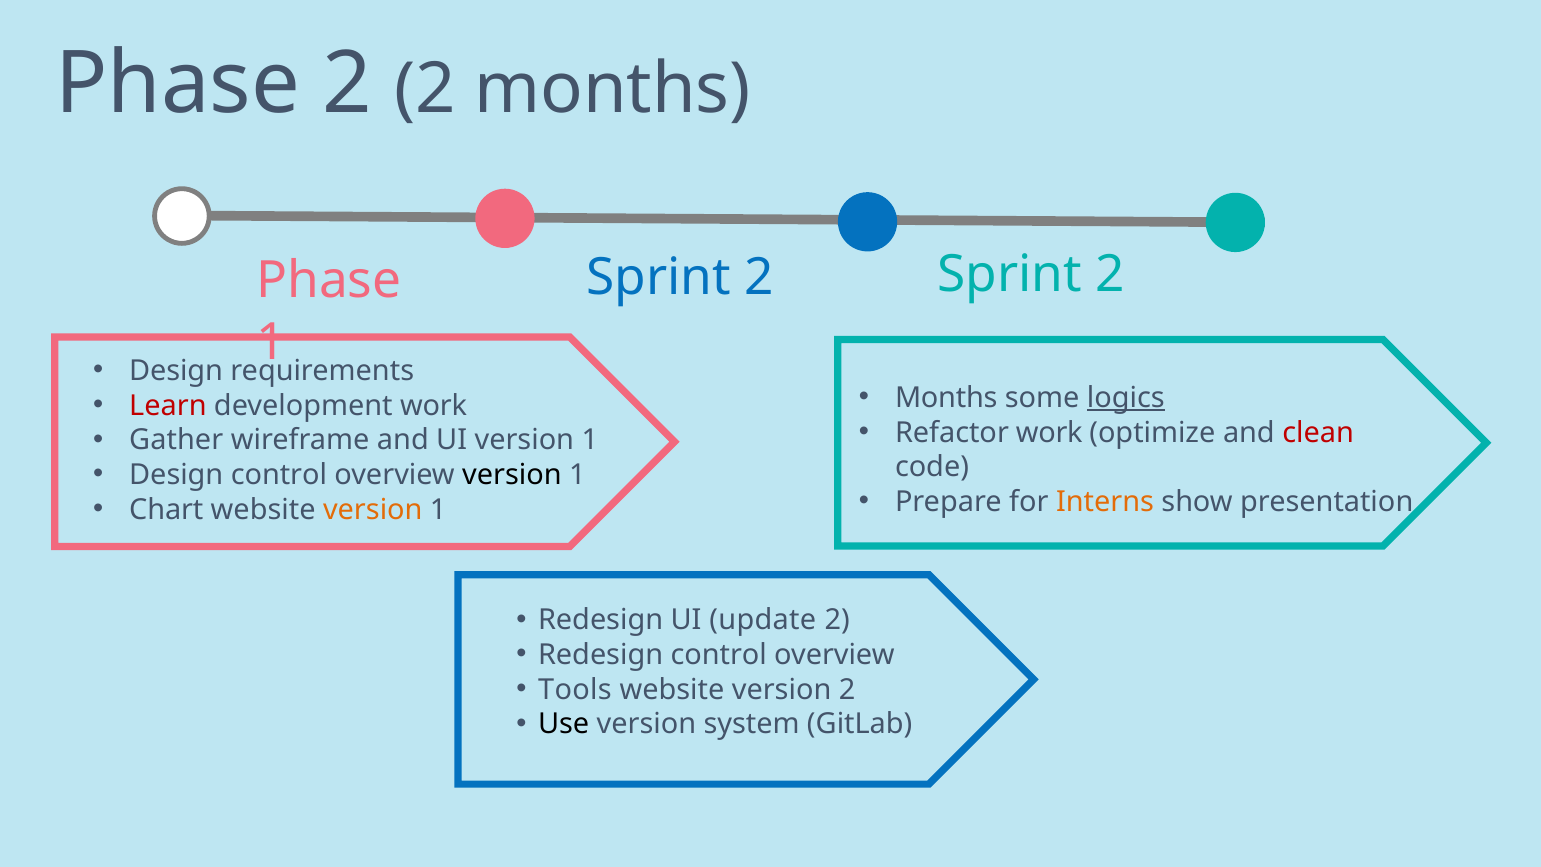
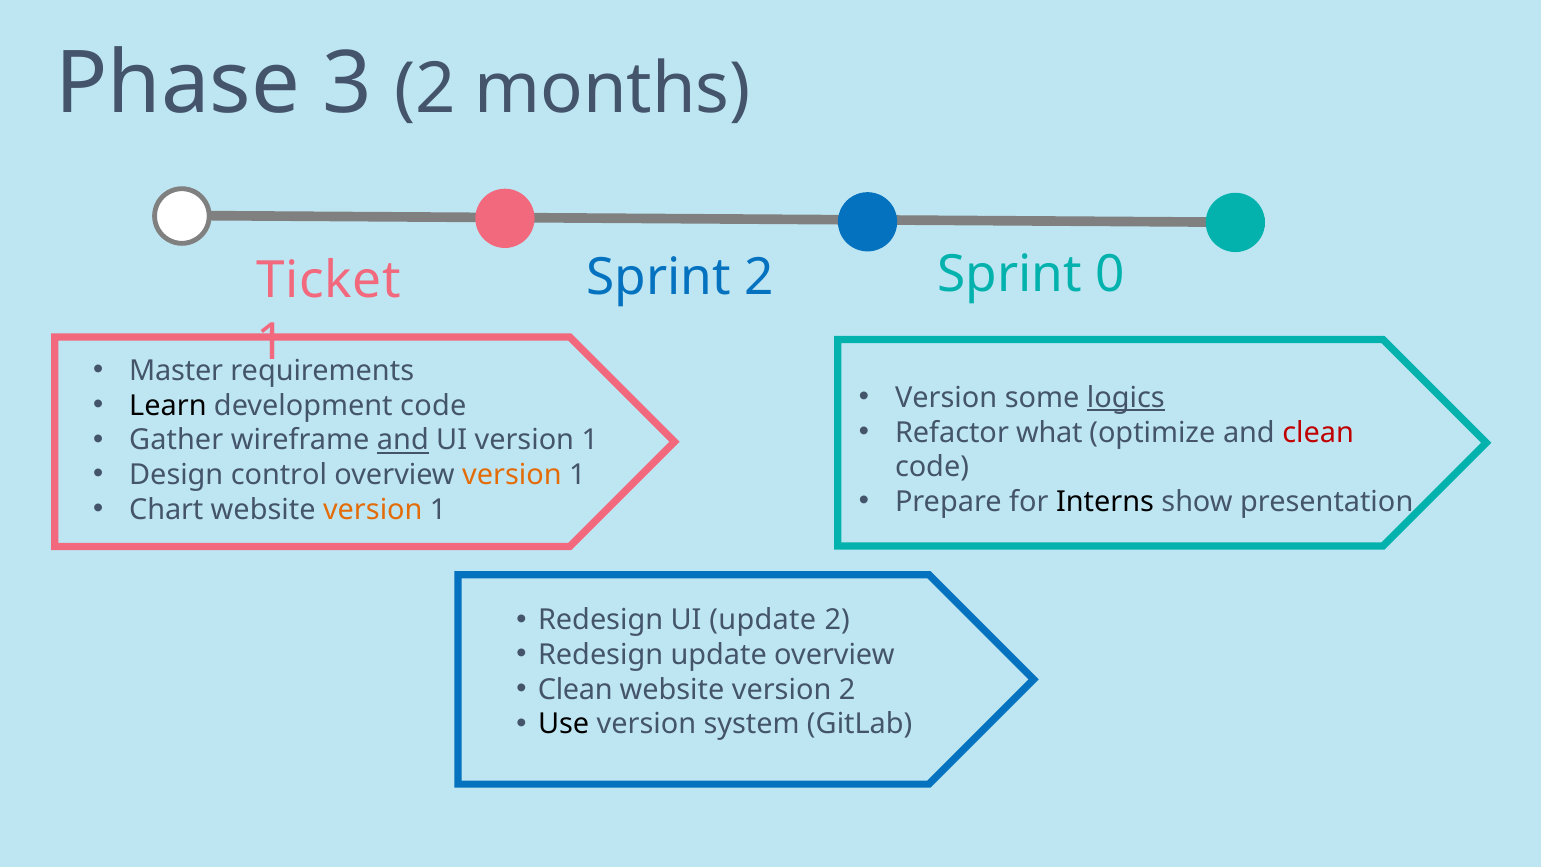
Phase 2: 2 -> 3 (347, 84)
2 Sprint 2: 2 -> 0 (1110, 275)
Phase: Phase -> Ticket (329, 281)
Design: Design -> Master (176, 371)
Months: Months -> Version (946, 398)
Learn colour: red -> black (168, 405)
development work: work -> code (433, 405)
Refactor work: work -> what (1049, 432)
and underline: none -> present (403, 440)
version colour: black -> orange (512, 475)
Interns colour: orange -> black (1105, 502)
Redesign control: control -> update (719, 655)
Tools: Tools -> Clean (575, 689)
